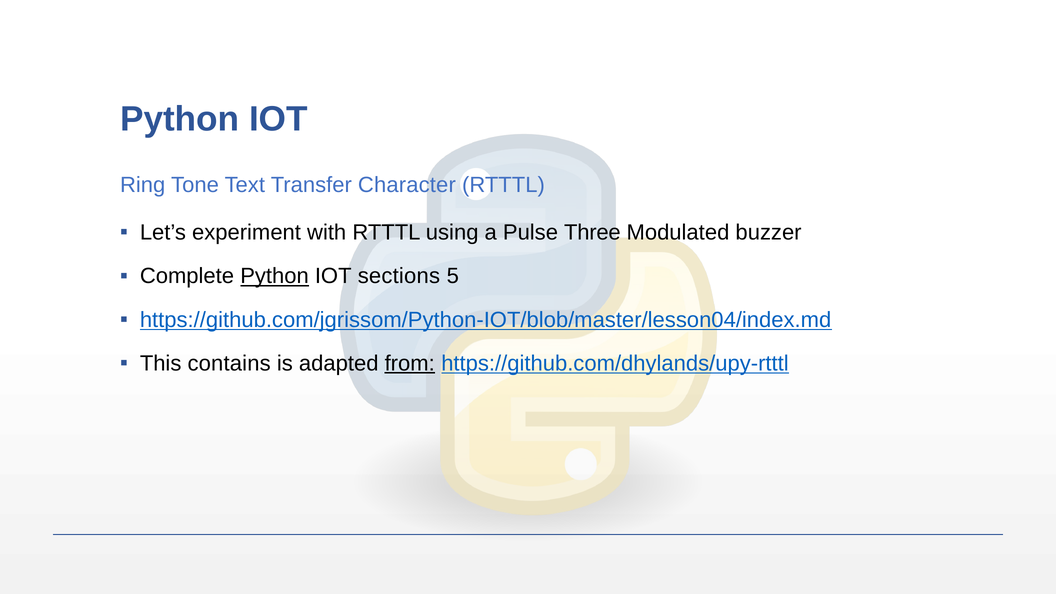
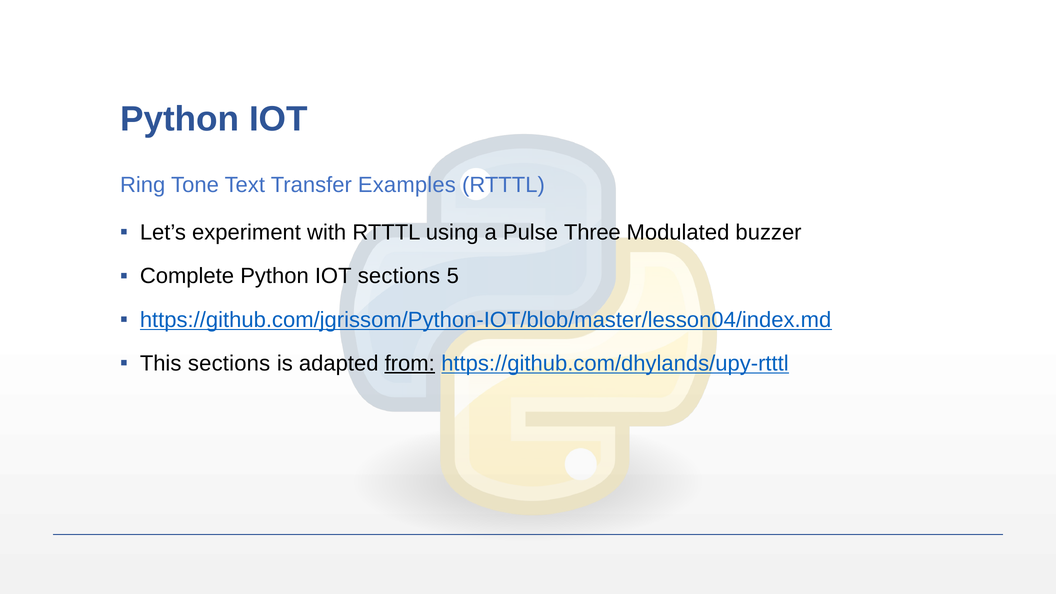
Character: Character -> Examples (407, 185)
Python underline: present -> none (275, 276)
This contains: contains -> sections (229, 363)
